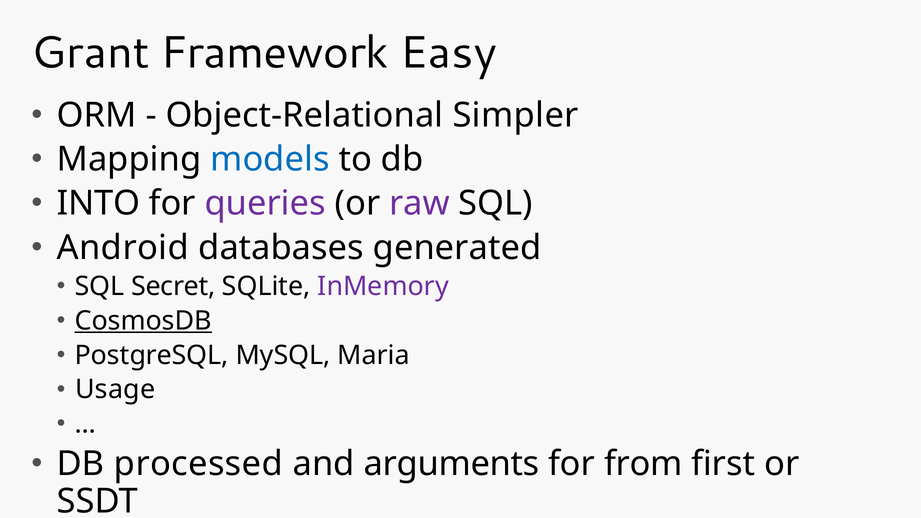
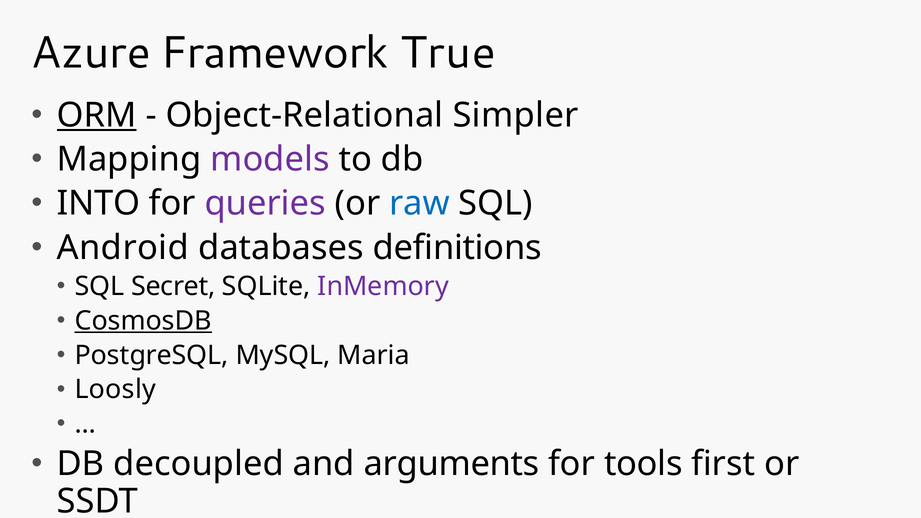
Grant: Grant -> Azure (91, 53)
Easy: Easy -> True (448, 53)
ORM underline: none -> present (97, 115)
models colour: blue -> purple (270, 159)
raw colour: purple -> blue (420, 204)
generated: generated -> definitions (457, 248)
Usage: Usage -> Loosly (115, 390)
processed: processed -> decoupled (199, 464)
from: from -> tools (643, 464)
